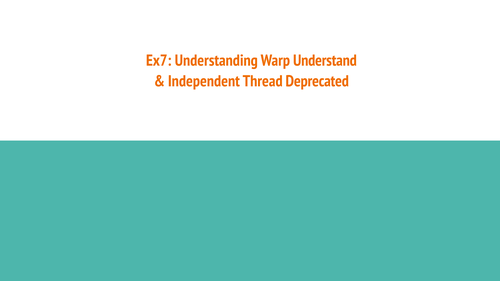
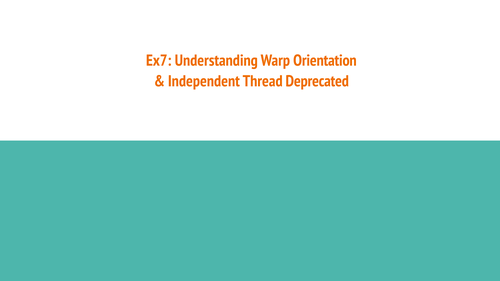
Understand: Understand -> Orientation (325, 61)
